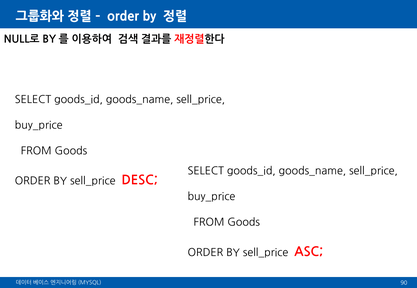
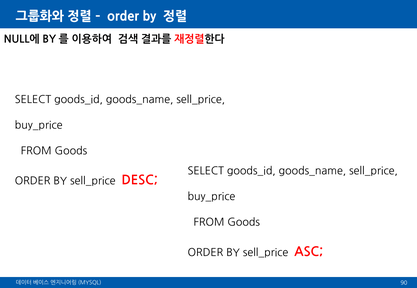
NULL로: NULL로 -> NULL에 (22, 39)
